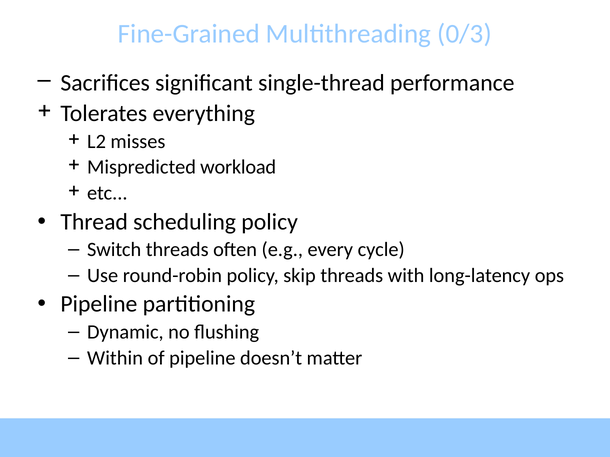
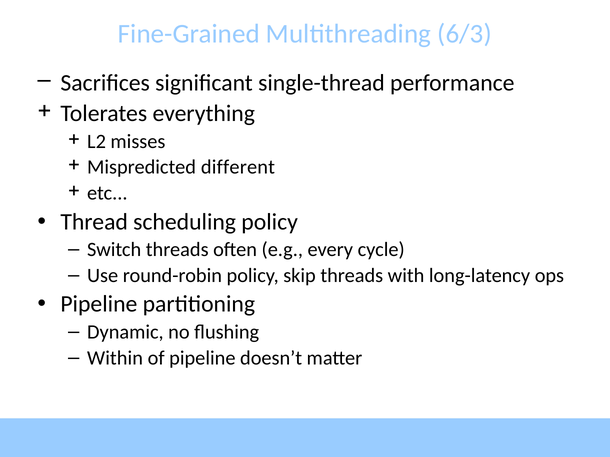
0/3: 0/3 -> 6/3 (465, 34)
workload: workload -> different (238, 167)
